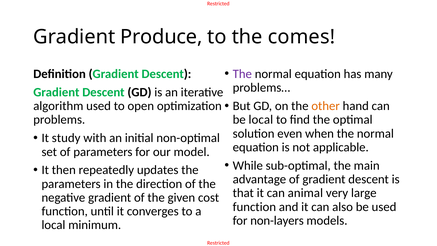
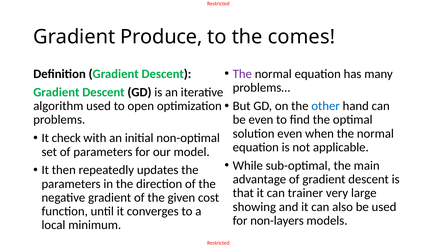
other colour: orange -> blue (326, 106)
be local: local -> even (261, 120)
study: study -> check (66, 138)
animal: animal -> trainer (305, 193)
function: function -> showing (254, 207)
